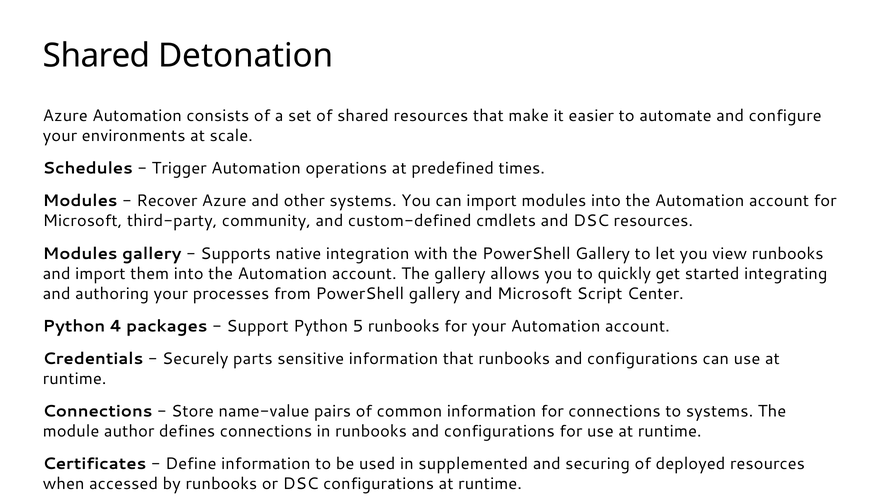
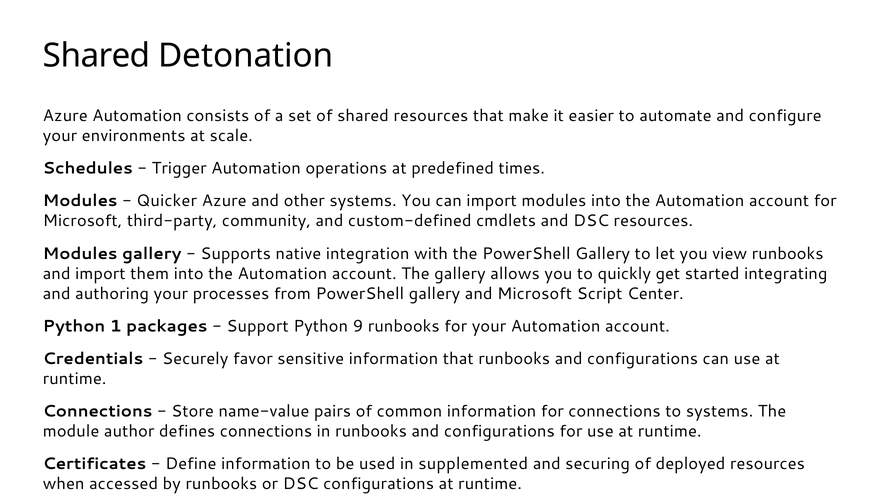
Recover: Recover -> Quicker (167, 201)
4: 4 -> 1 (116, 326)
5: 5 -> 9 (358, 326)
parts: parts -> favor (253, 358)
